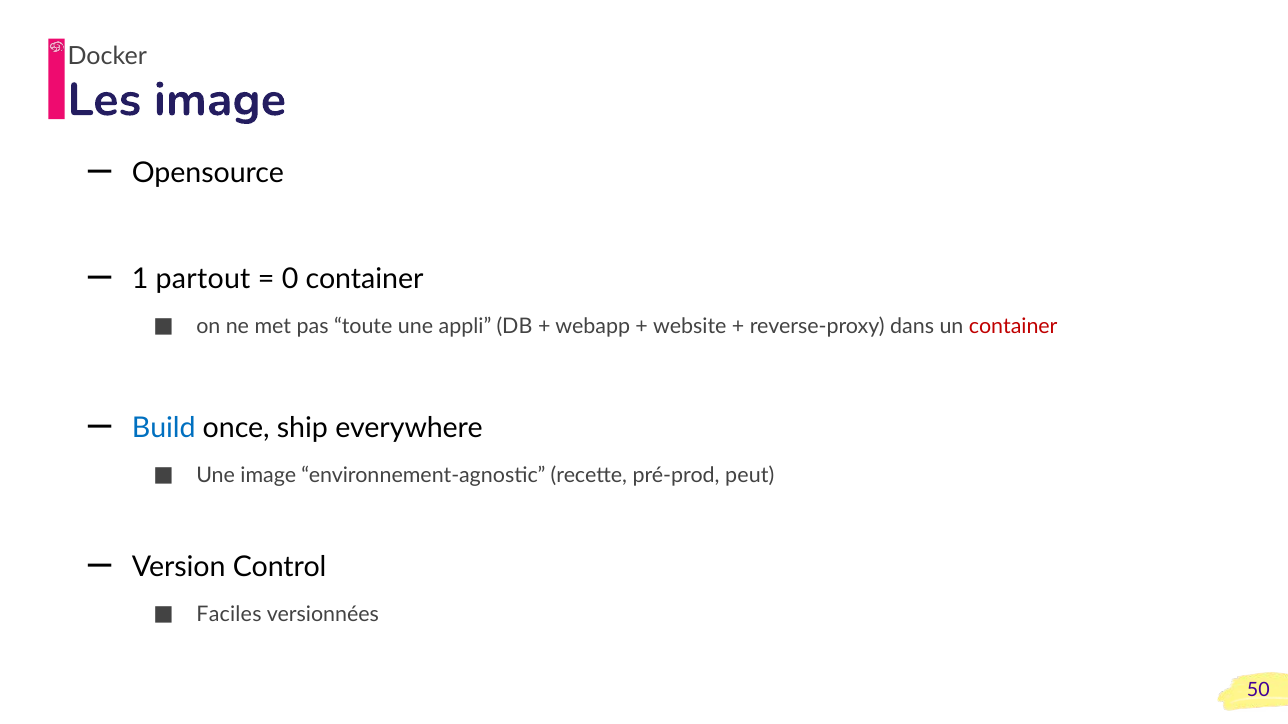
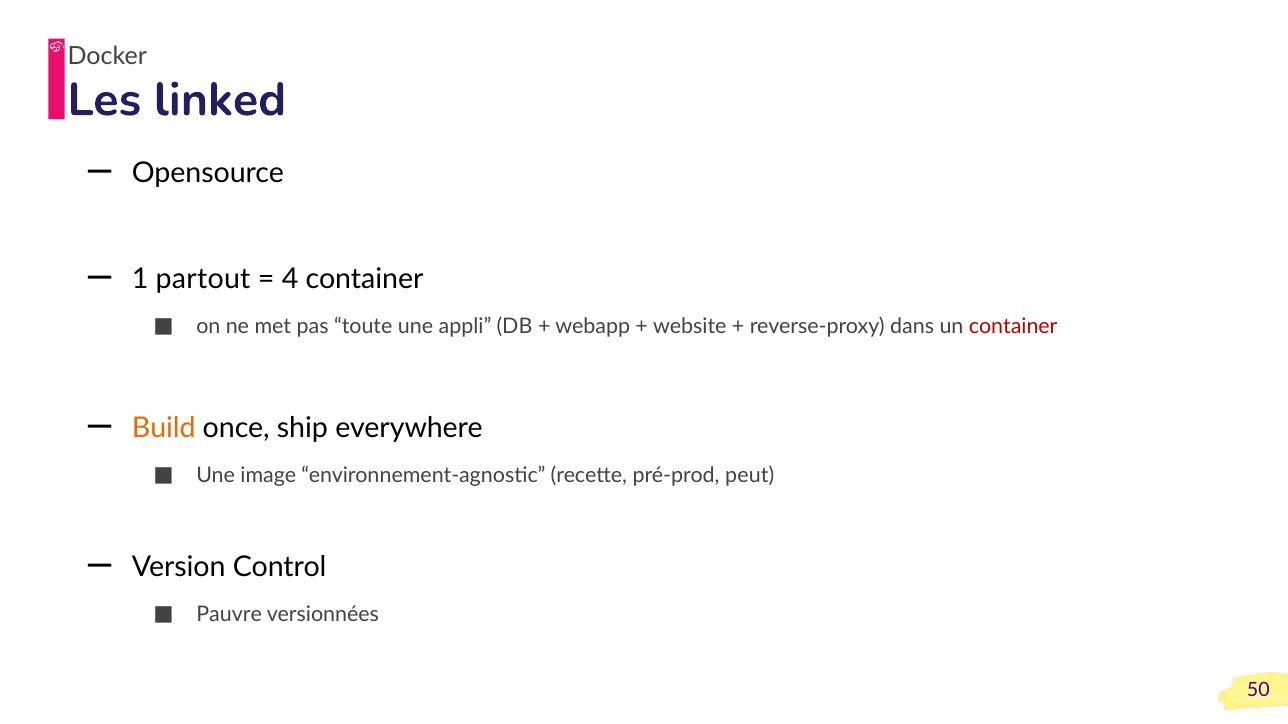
Les image: image -> linked (220, 100)
0: 0 -> 4 (290, 280)
Build colour: blue -> orange (164, 428)
Faciles: Faciles -> Pauvre (229, 615)
